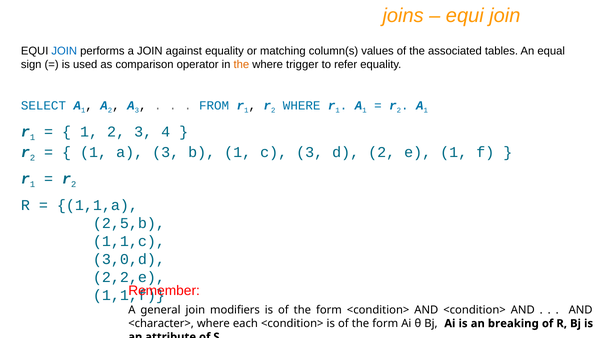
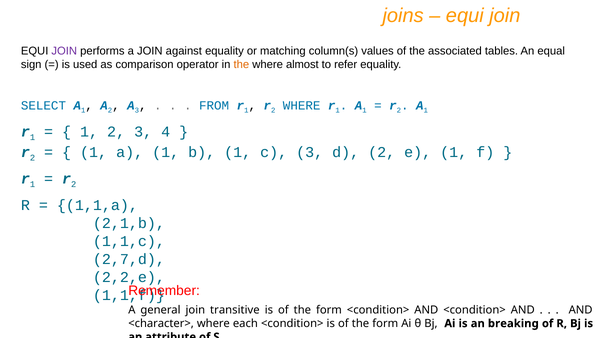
JOIN colour: blue -> purple (64, 51)
trigger: trigger -> almost (302, 64)
1 a 3: 3 -> 1 (166, 152)
2,5,b: 2,5,b -> 2,1,b (129, 223)
3,0,d: 3,0,d -> 2,7,d (129, 259)
modifiers: modifiers -> transitive (235, 309)
